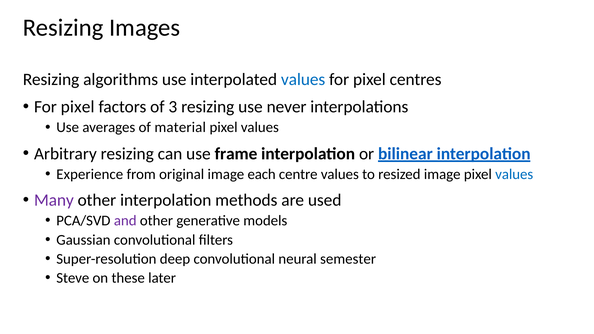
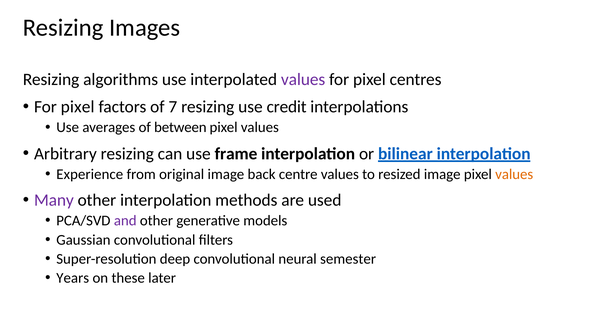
values colour: blue -> purple (303, 80)
3: 3 -> 7 (173, 107)
never: never -> credit (287, 107)
material: material -> between (180, 127)
each: each -> back (262, 174)
values colour: blue -> orange (514, 174)
Steve: Steve -> Years (73, 278)
